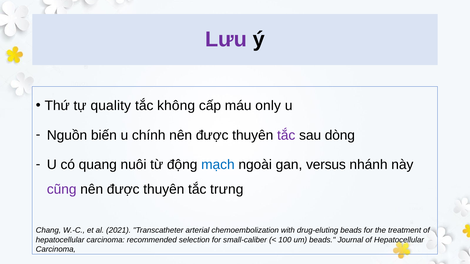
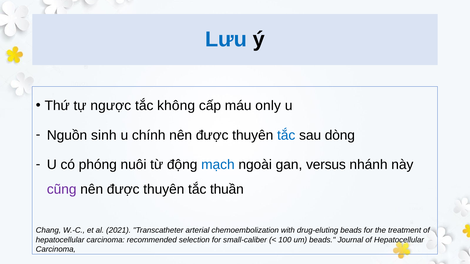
Lưu colour: purple -> blue (226, 39)
quality: quality -> ngược (111, 106)
biến: biến -> sinh (104, 135)
tắc colour: purple -> blue (286, 135)
quang: quang -> phóng (98, 165)
trưng: trưng -> thuần (227, 190)
